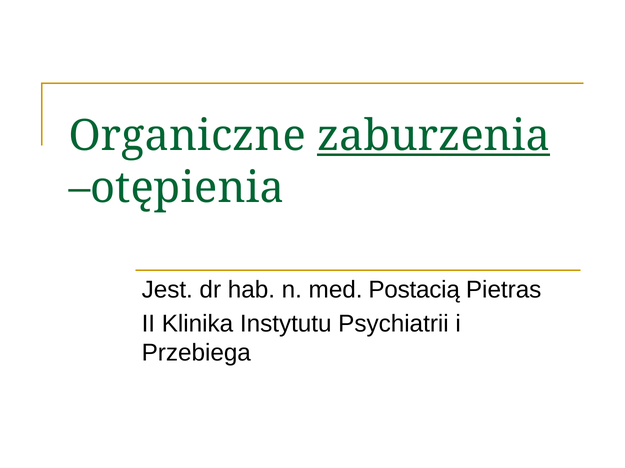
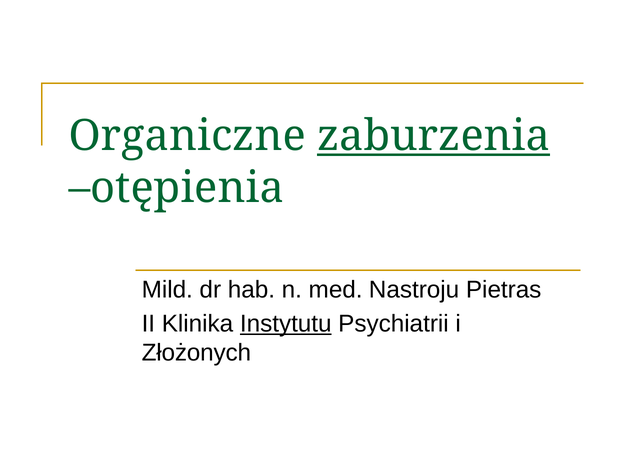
Jest: Jest -> Mild (167, 290)
Postacią: Postacią -> Nastroju (414, 290)
Instytutu underline: none -> present (286, 324)
Przebiega: Przebiega -> Złożonych (196, 353)
